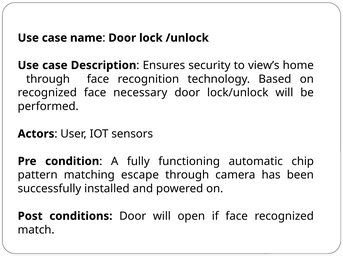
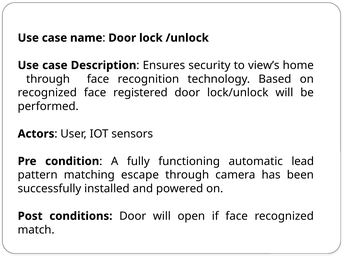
necessary: necessary -> registered (140, 93)
chip: chip -> lead (303, 161)
